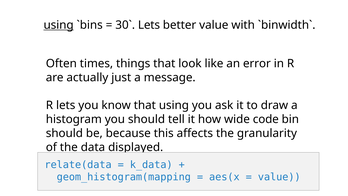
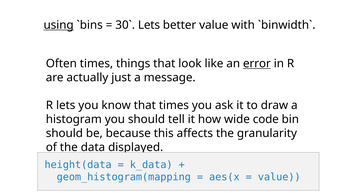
error underline: none -> present (257, 63)
that using: using -> times (174, 105)
relate(data: relate(data -> height(data (78, 164)
